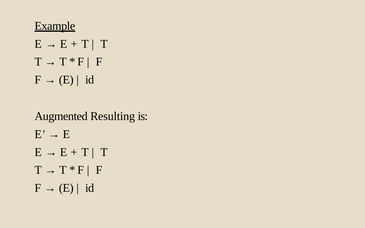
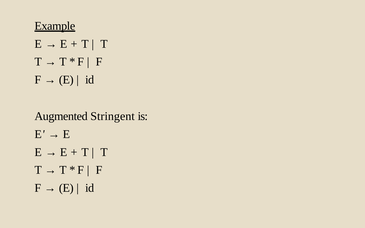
Resulting: Resulting -> Stringent (113, 116)
